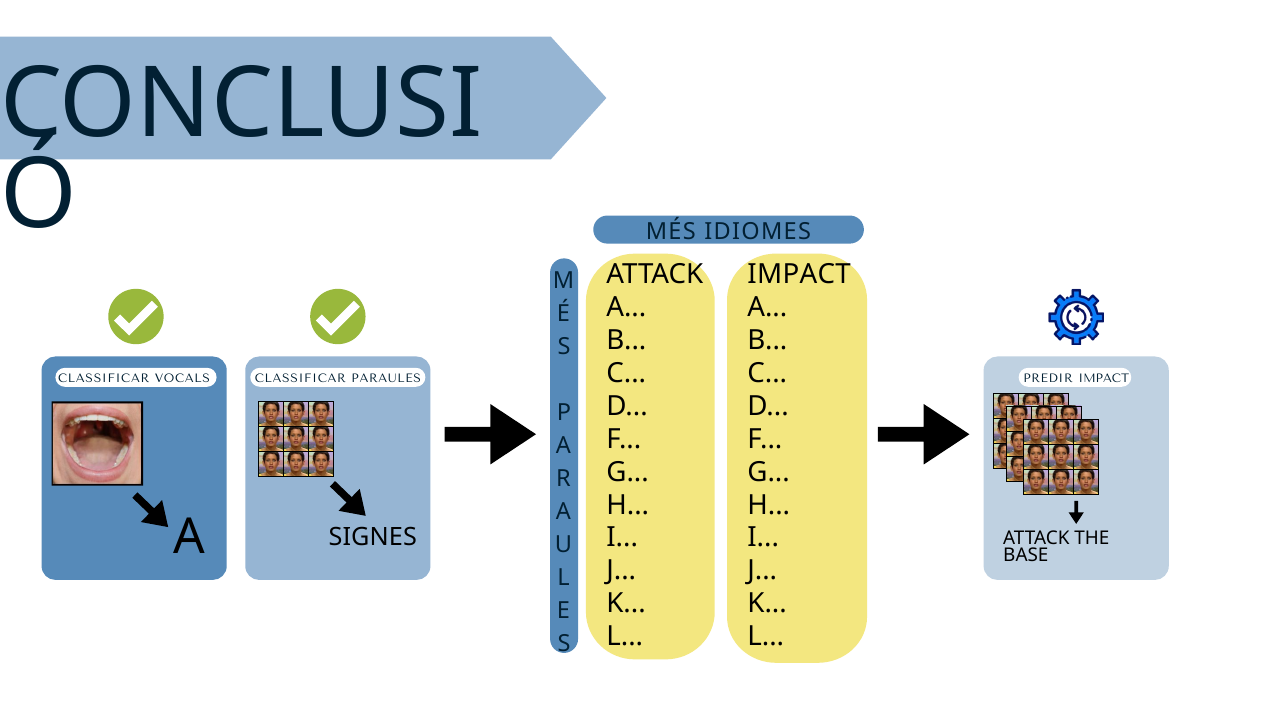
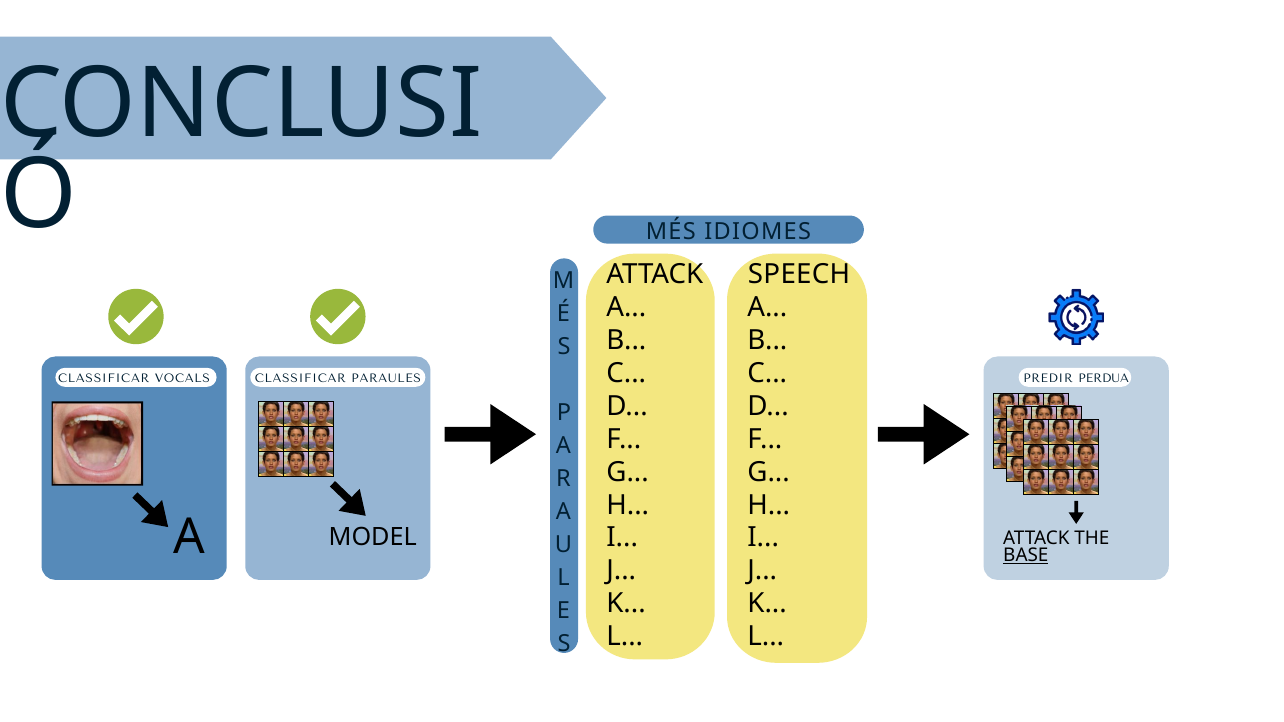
IMPACT: IMPACT -> SPEECH (799, 275)
PREDIR IMPACT: IMPACT -> PERDUA (1104, 378)
SIGNES: SIGNES -> MODEL (373, 538)
BASE underline: none -> present (1026, 556)
